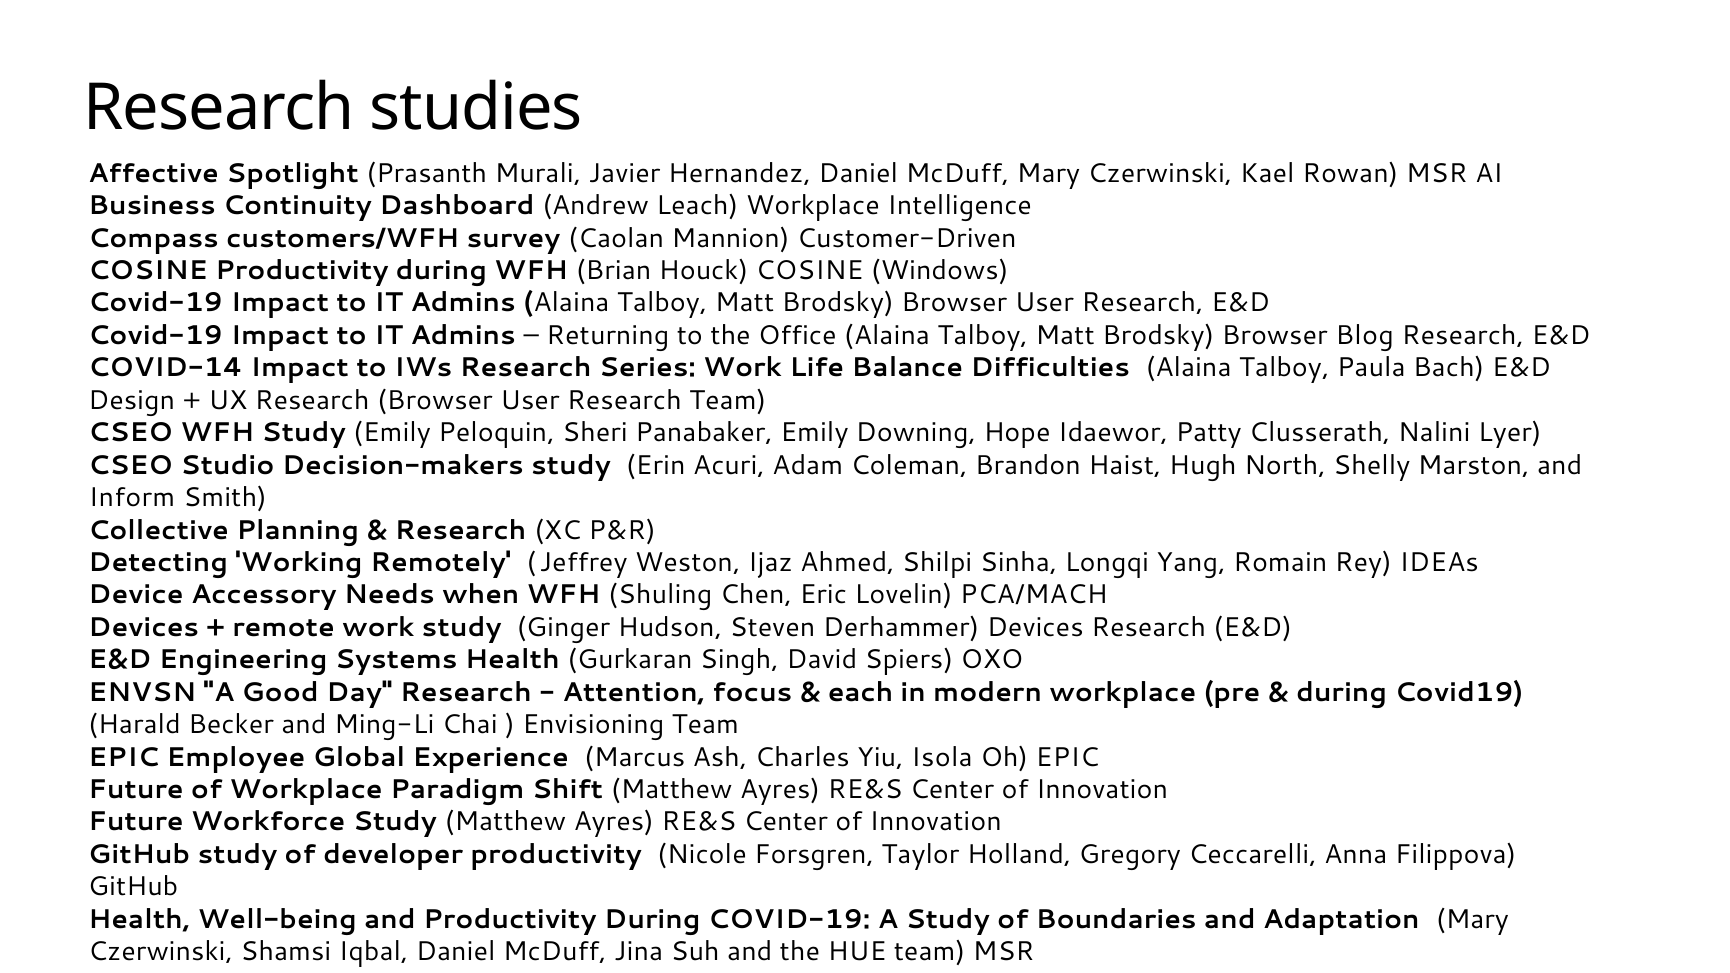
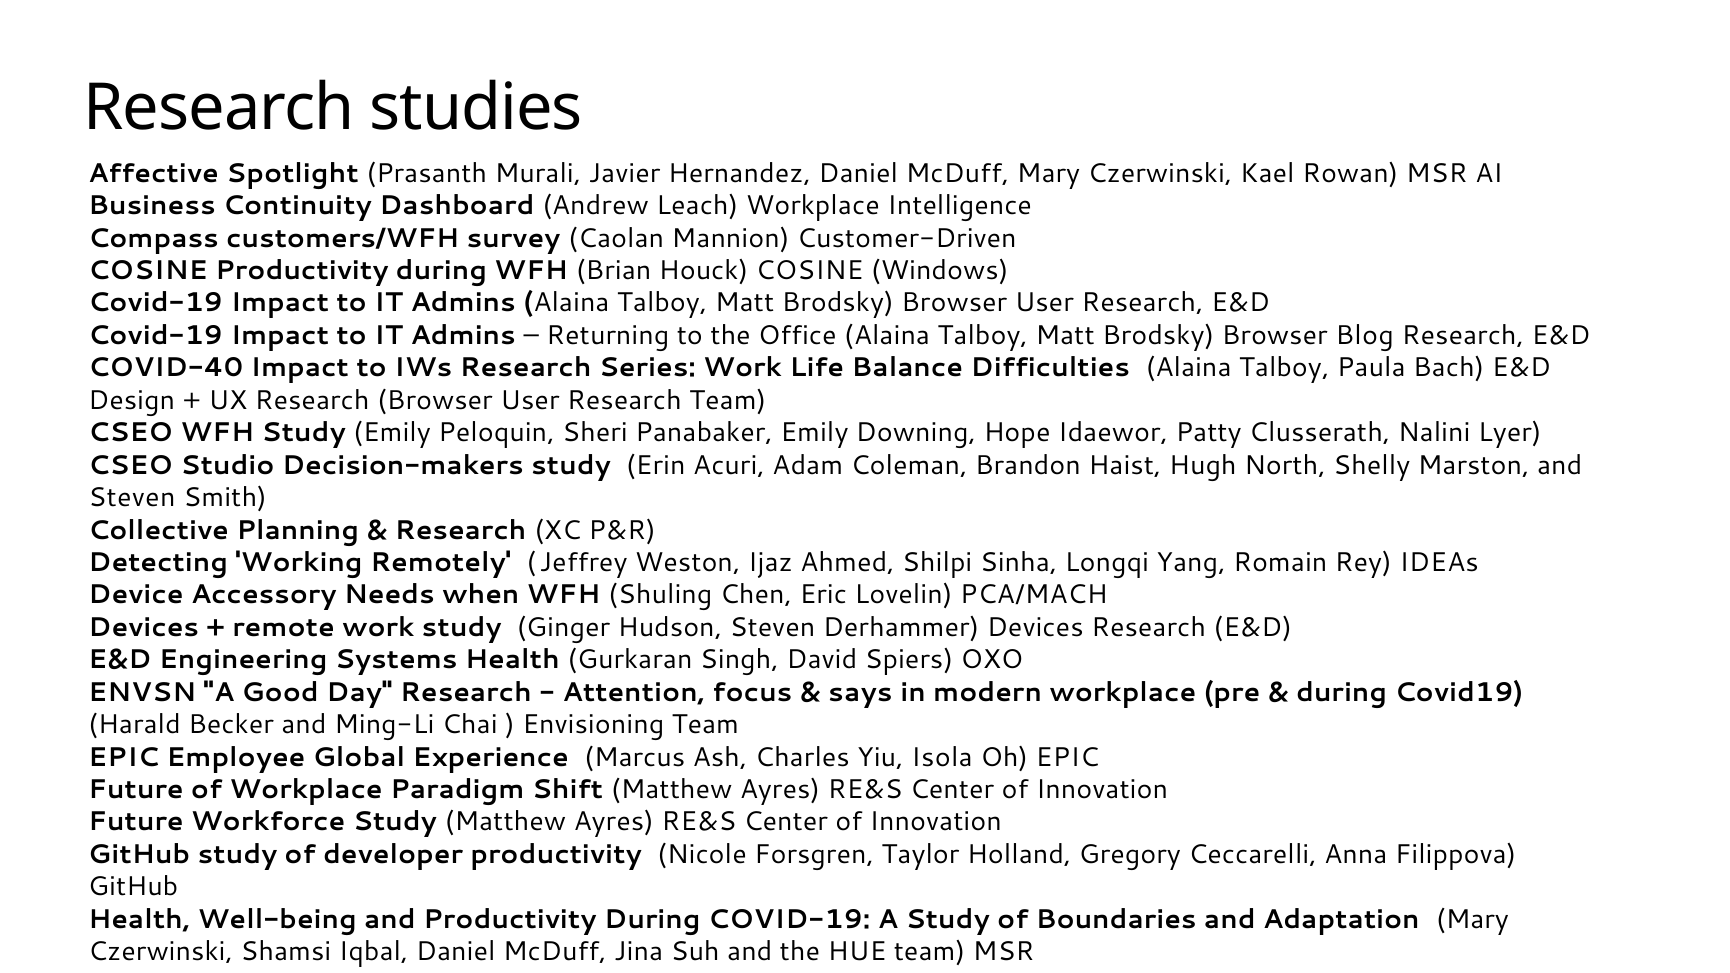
COVID-14: COVID-14 -> COVID-40 (166, 368)
Inform: Inform -> Steven (132, 498)
each: each -> says (860, 692)
